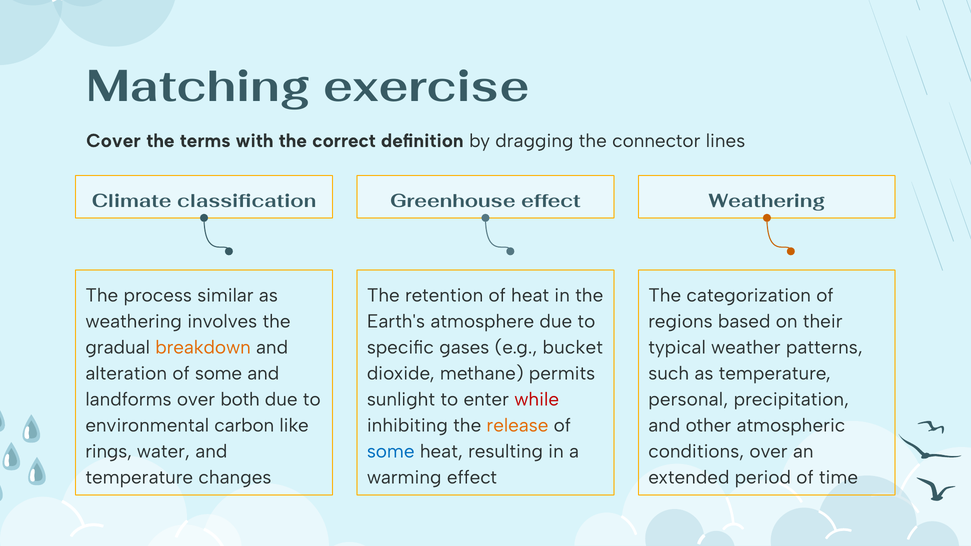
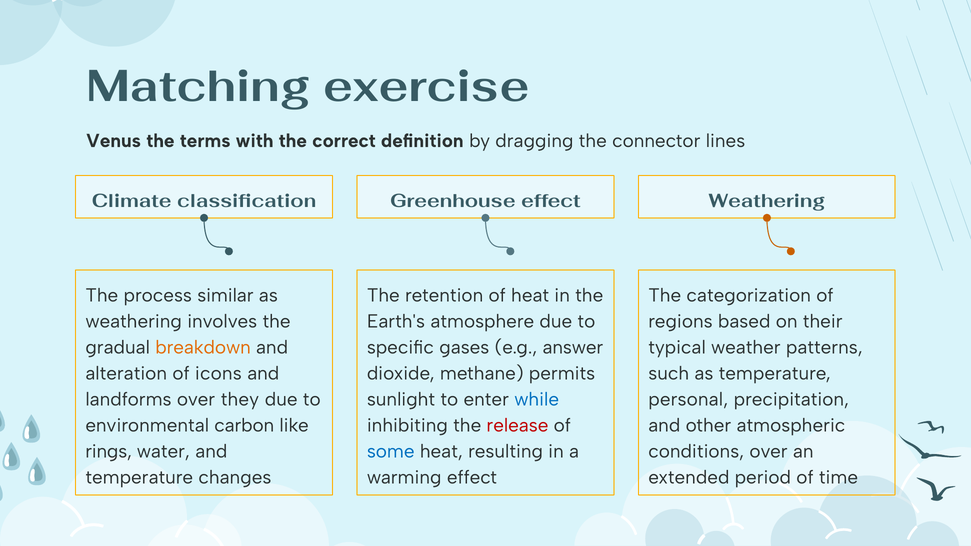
Cover: Cover -> Venus (114, 141)
bucket: bucket -> answer (573, 348)
alteration of some: some -> icons (218, 374)
both: both -> they (240, 400)
while colour: red -> blue (537, 400)
release colour: orange -> red (517, 426)
